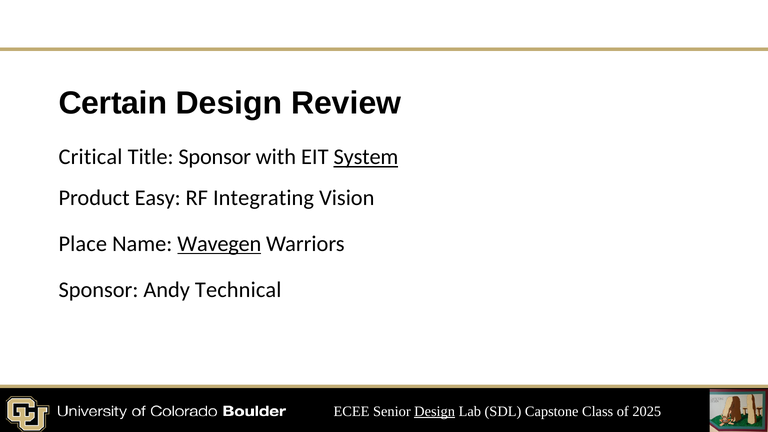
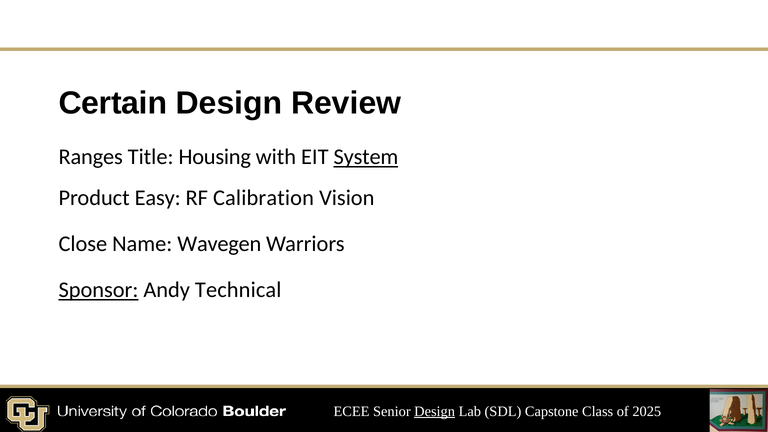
Critical: Critical -> Ranges (91, 157)
Title Sponsor: Sponsor -> Housing (215, 157)
Integrating: Integrating -> Calibration (263, 198)
Place: Place -> Close (83, 244)
Wavegen underline: present -> none (219, 244)
Sponsor underline: none -> present (98, 290)
